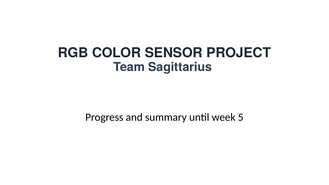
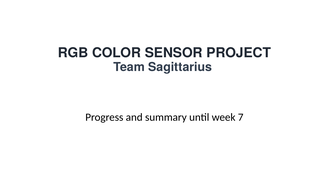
5: 5 -> 7 (241, 117)
